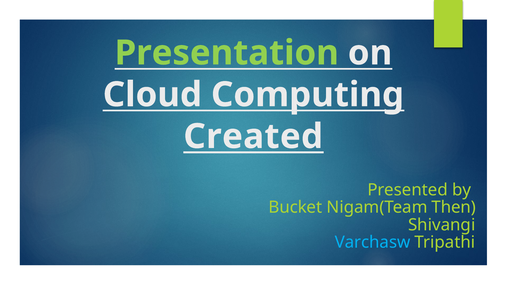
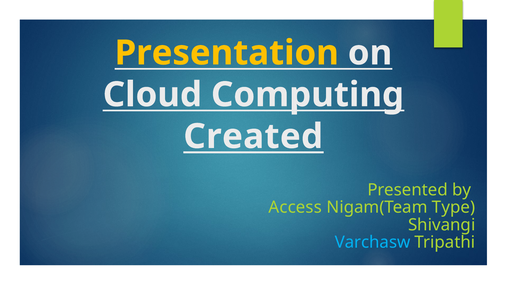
Presentation colour: light green -> yellow (227, 53)
Bucket: Bucket -> Access (295, 207)
Then: Then -> Type (454, 207)
